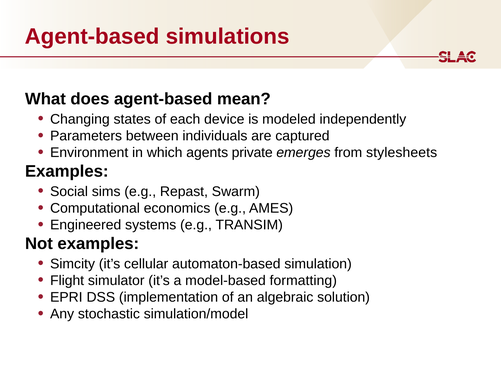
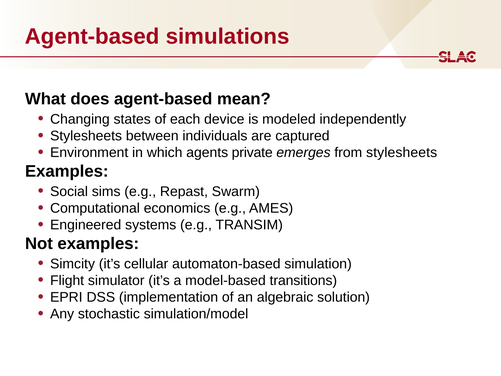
Parameters: Parameters -> Stylesheets (86, 136)
formatting: formatting -> transitions (303, 280)
